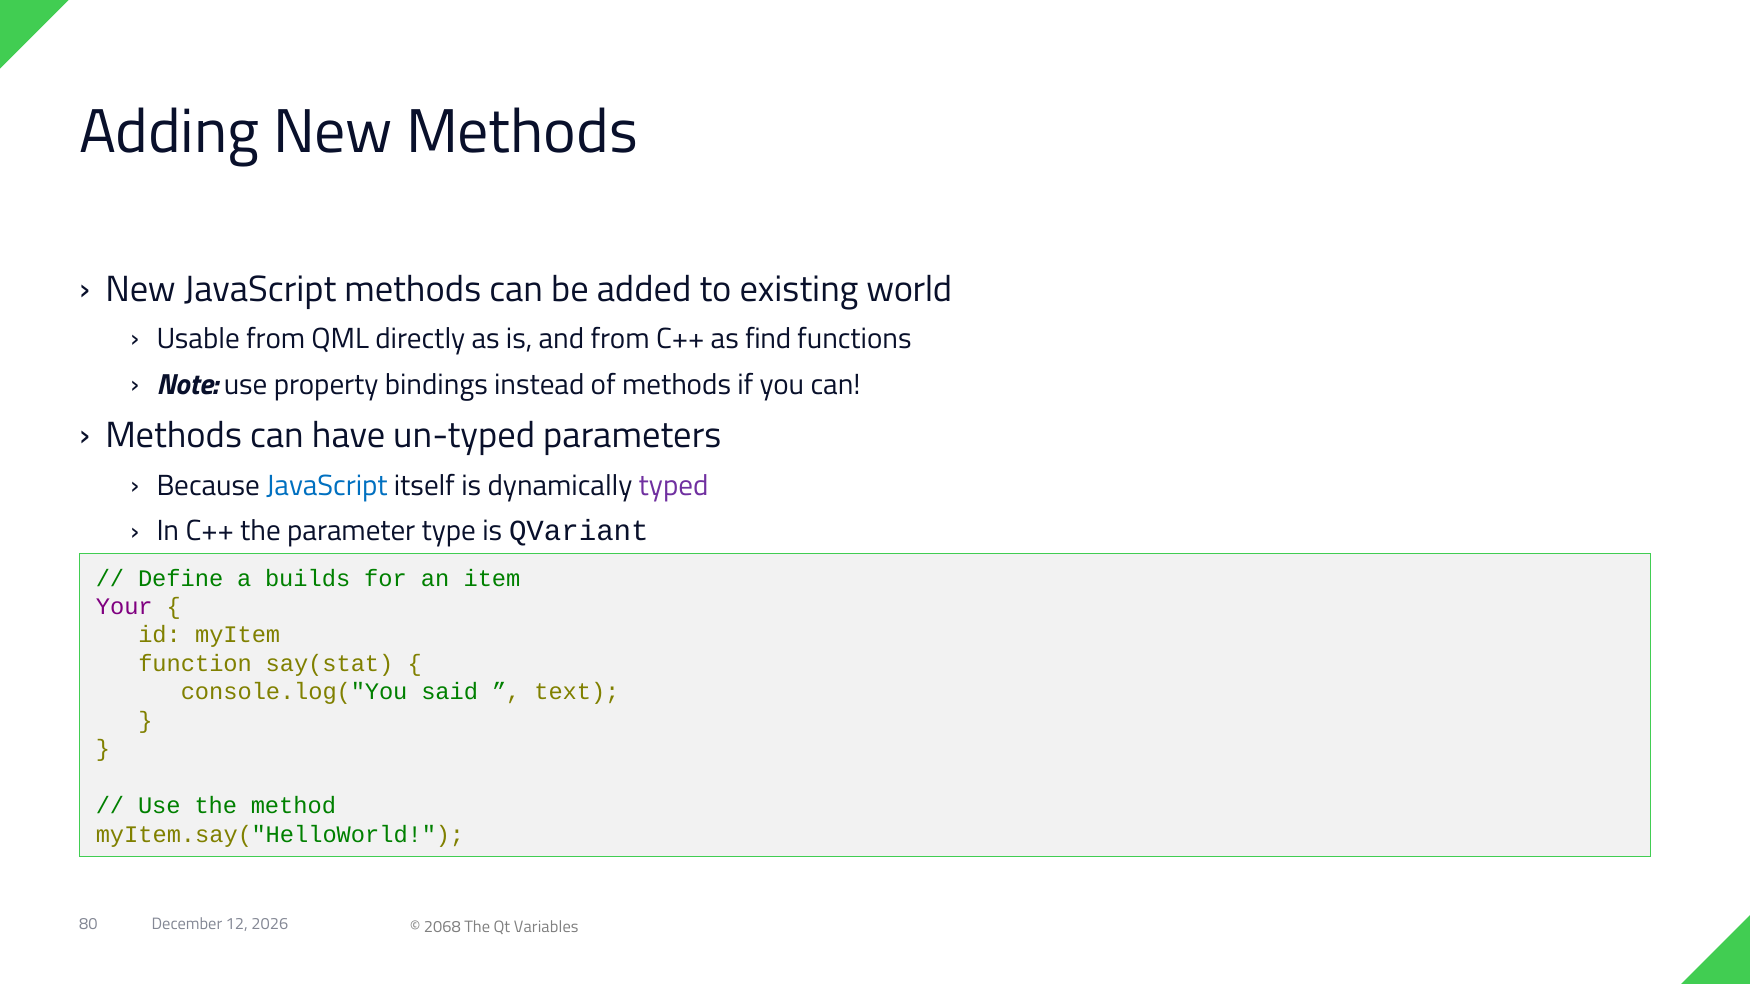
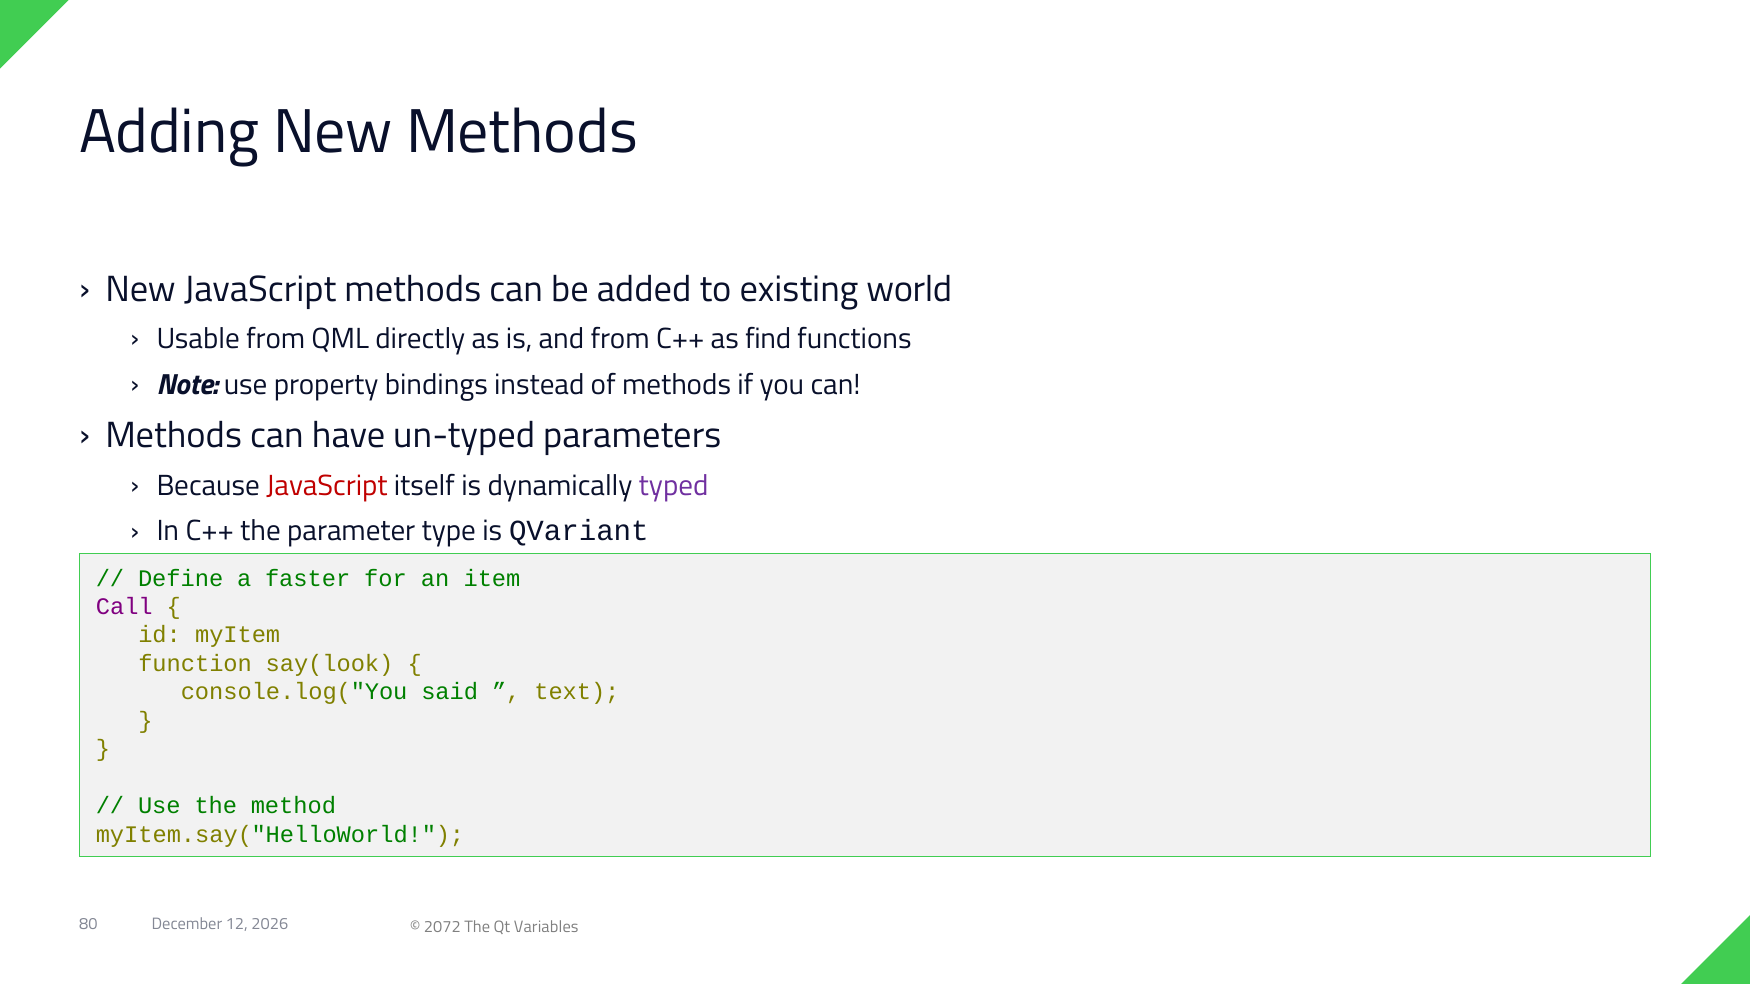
JavaScript colour: blue -> red (327, 486)
builds: builds -> faster (308, 578)
Your: Your -> Call (124, 607)
say(stat: say(stat -> say(look (330, 664)
2068: 2068 -> 2072 (442, 927)
